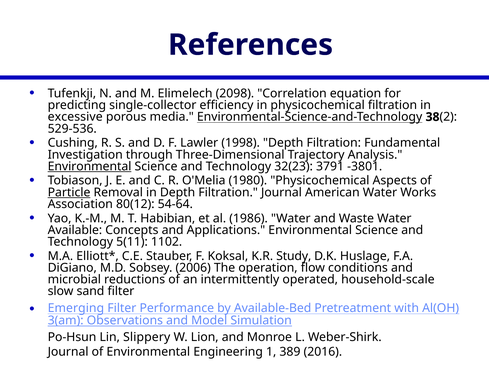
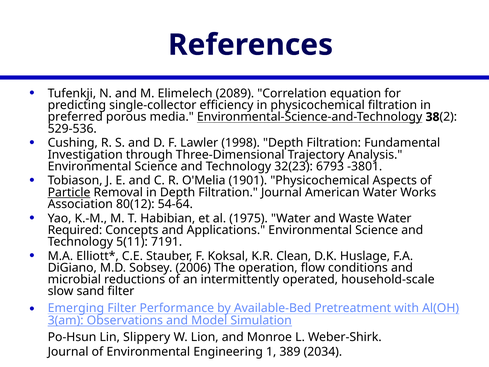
2098: 2098 -> 2089 (235, 93)
excessive: excessive -> preferred (75, 117)
Environmental underline: present -> none (90, 166)
3791: 3791 -> 6793 (330, 166)
1980: 1980 -> 1901 (248, 180)
1986: 1986 -> 1975 (249, 218)
Available: Available -> Required (75, 230)
1102: 1102 -> 7191 (167, 242)
Study: Study -> Clean (294, 256)
2016: 2016 -> 2034 (323, 352)
